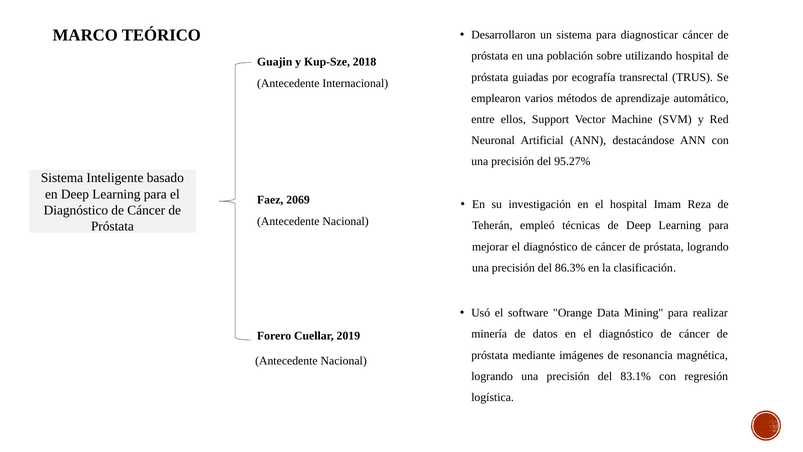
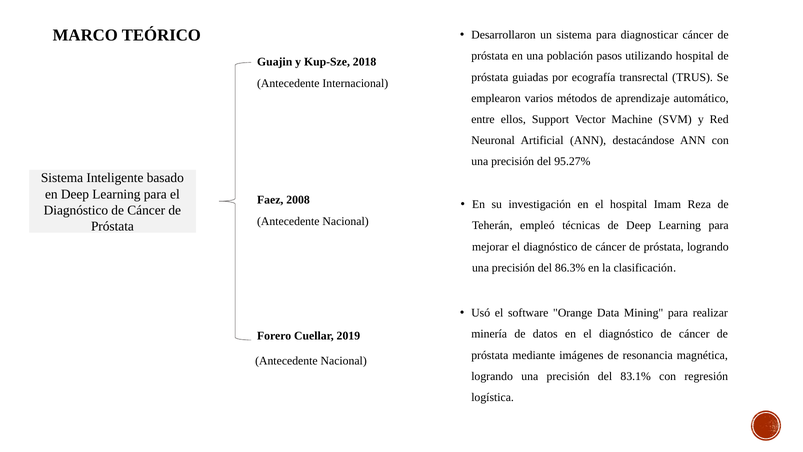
sobre: sobre -> pasos (609, 56)
2069: 2069 -> 2008 (298, 200)
